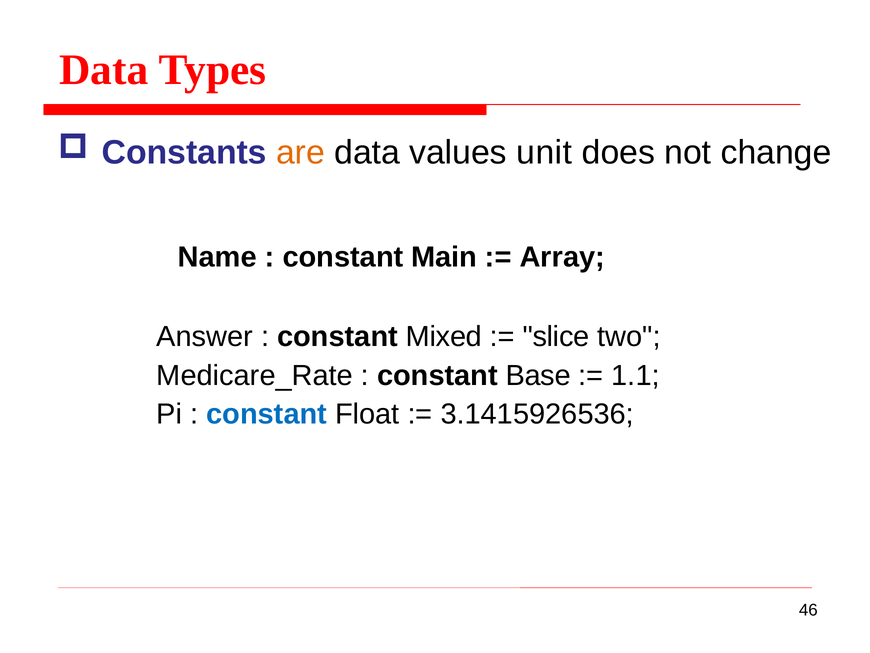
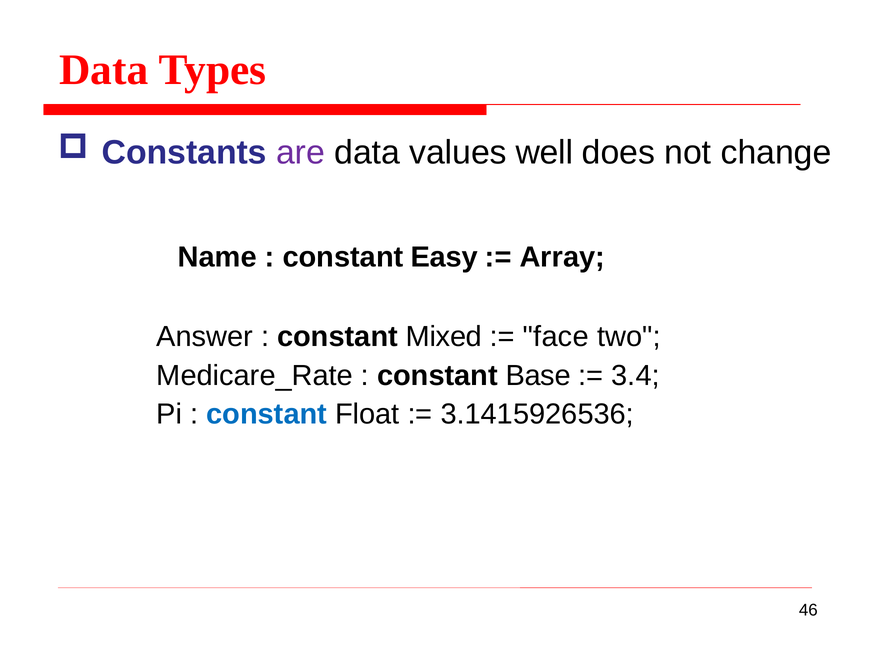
are colour: orange -> purple (301, 153)
unit: unit -> well (544, 153)
Main: Main -> Easy (444, 257)
slice: slice -> face (556, 336)
1.1: 1.1 -> 3.4 (636, 375)
